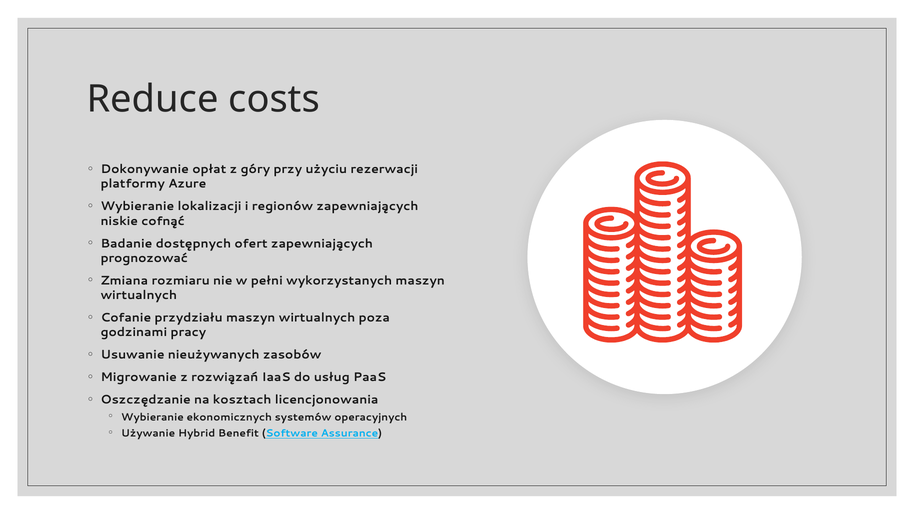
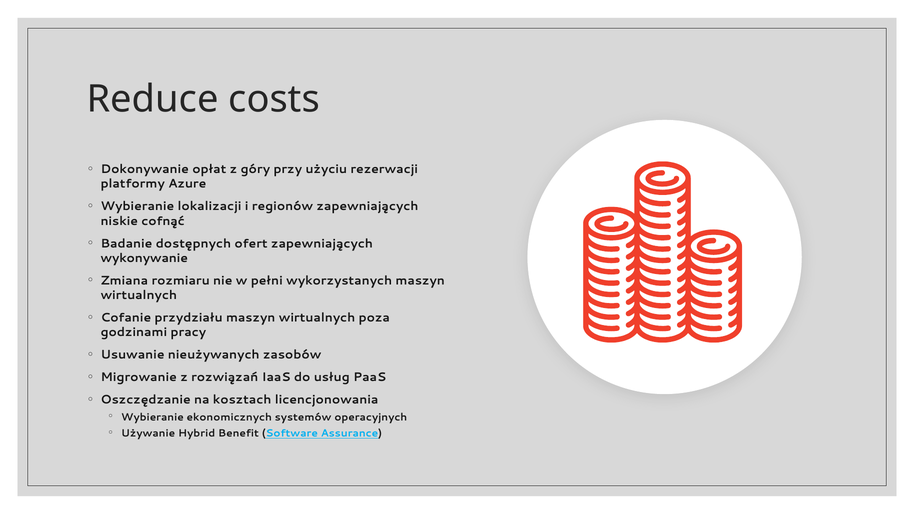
prognozować: prognozować -> wykonywanie (144, 258)
